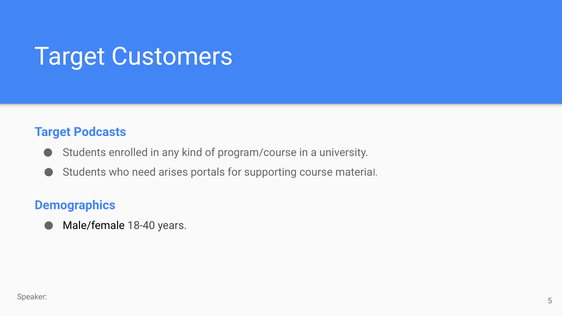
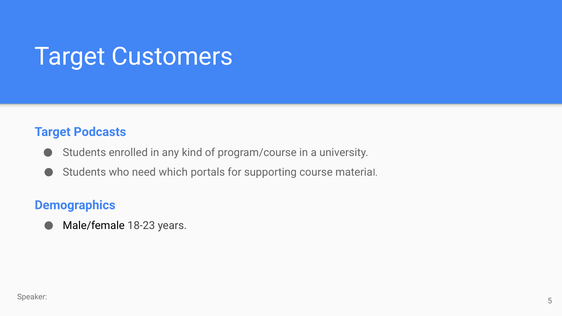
arises: arises -> which (173, 172)
18-40: 18-40 -> 18-23 (141, 226)
